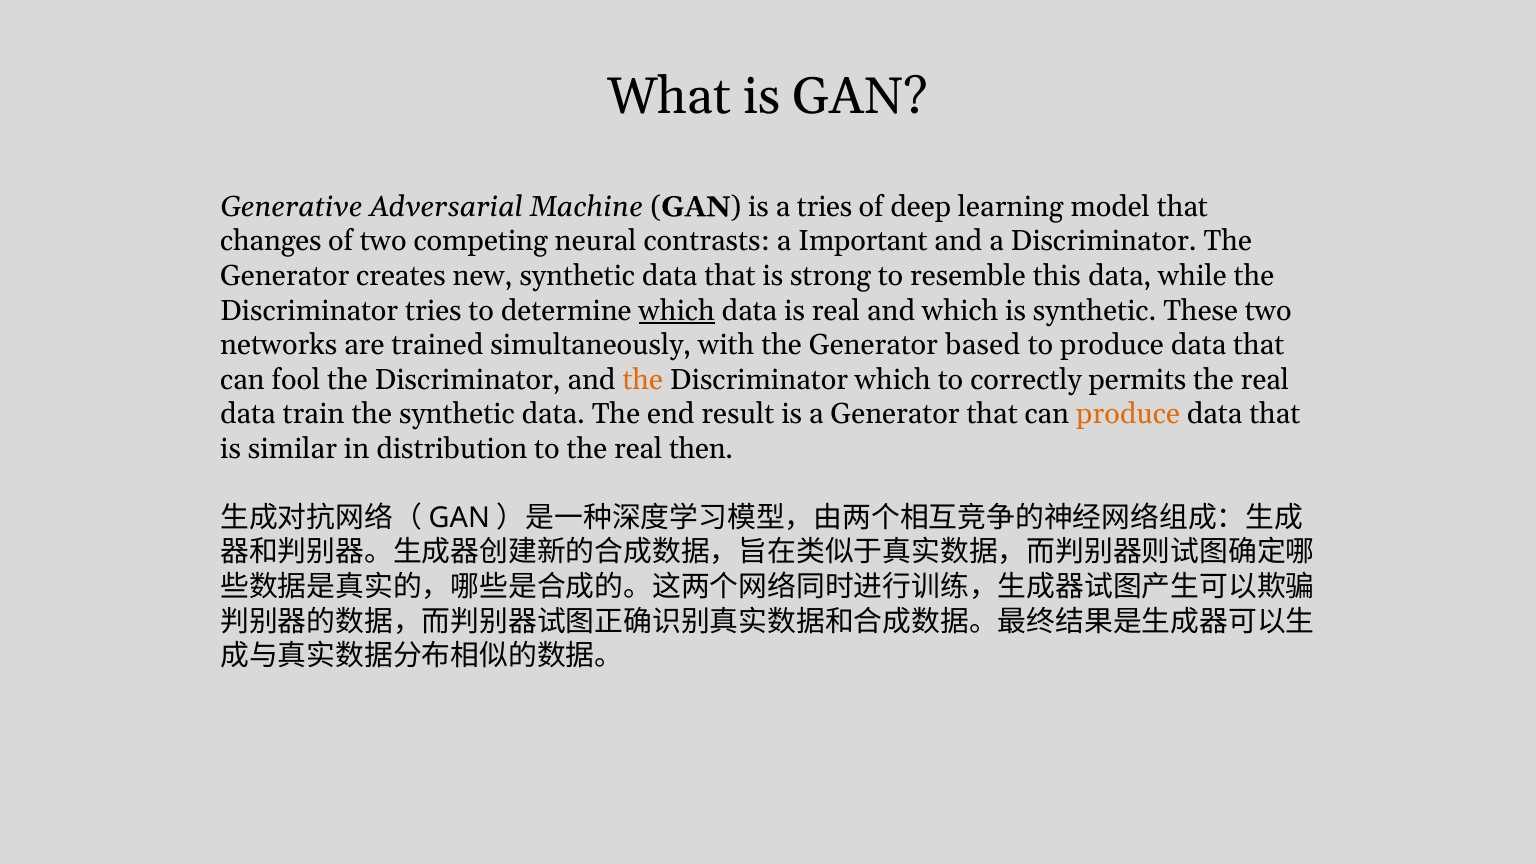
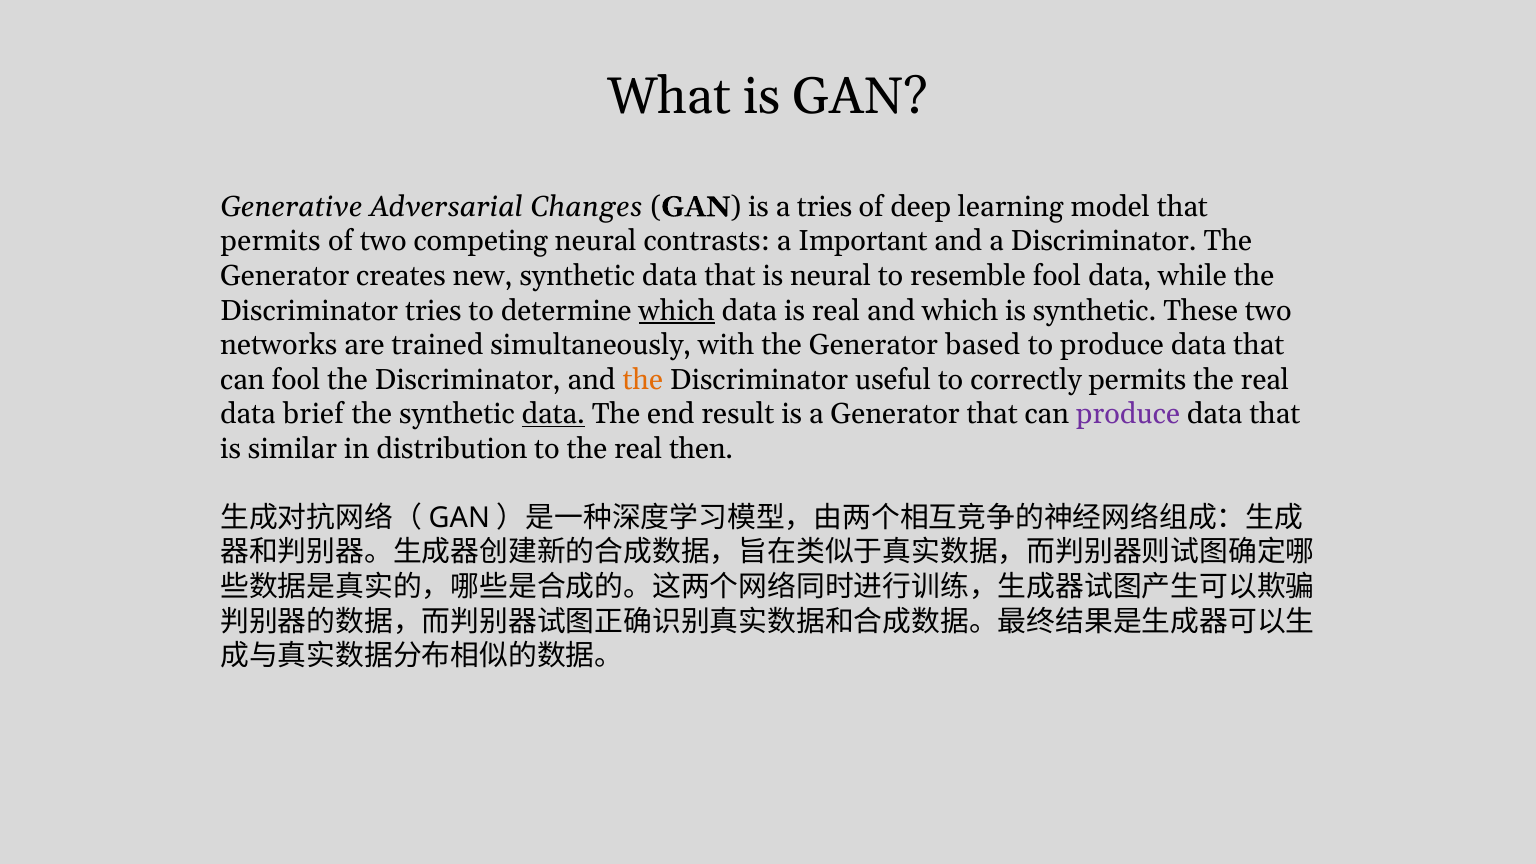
Machine: Machine -> Changes (586, 207)
changes: changes -> permits (271, 241)
is strong: strong -> neural (831, 276)
resemble this: this -> fool (1057, 276)
Discriminator which: which -> useful (893, 380)
train: train -> brief (313, 414)
data underline: none -> present (553, 414)
produce colour: orange -> purple (1128, 414)
